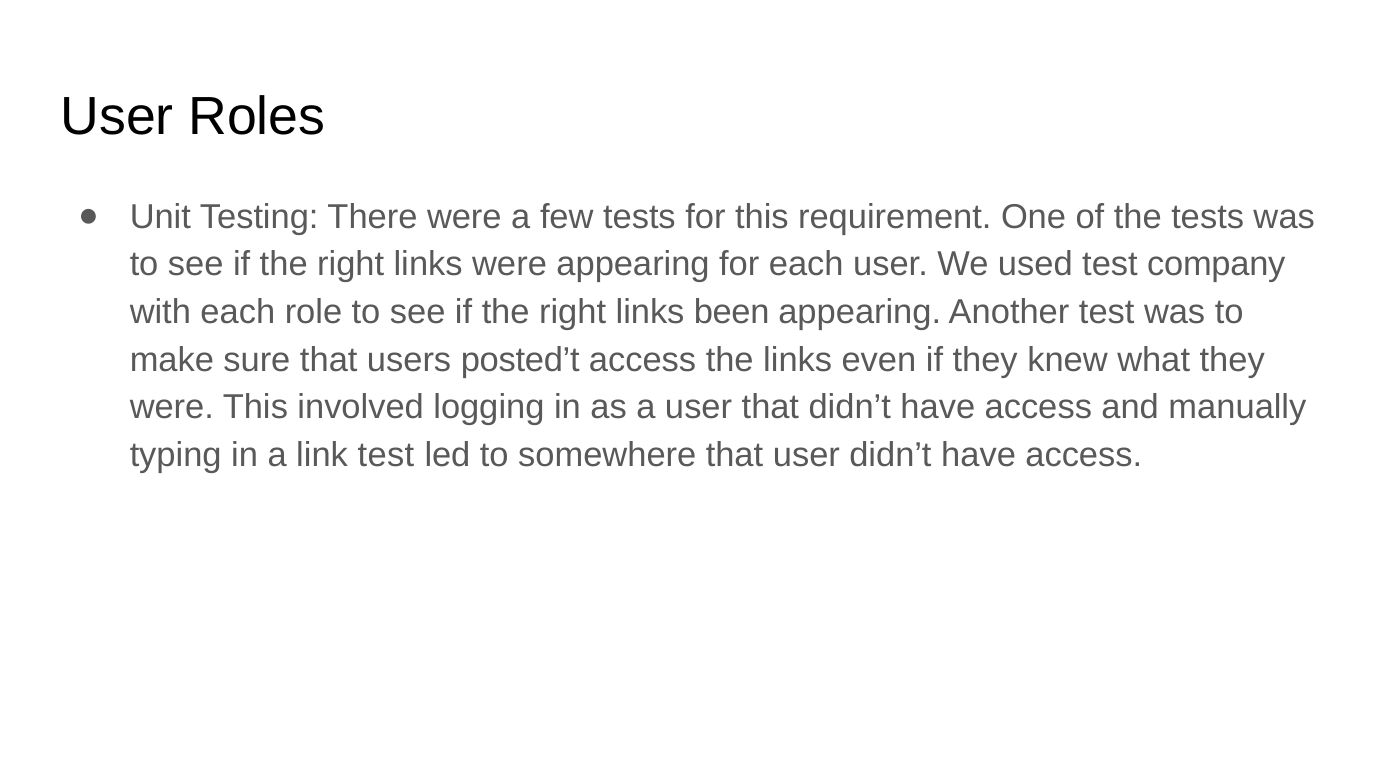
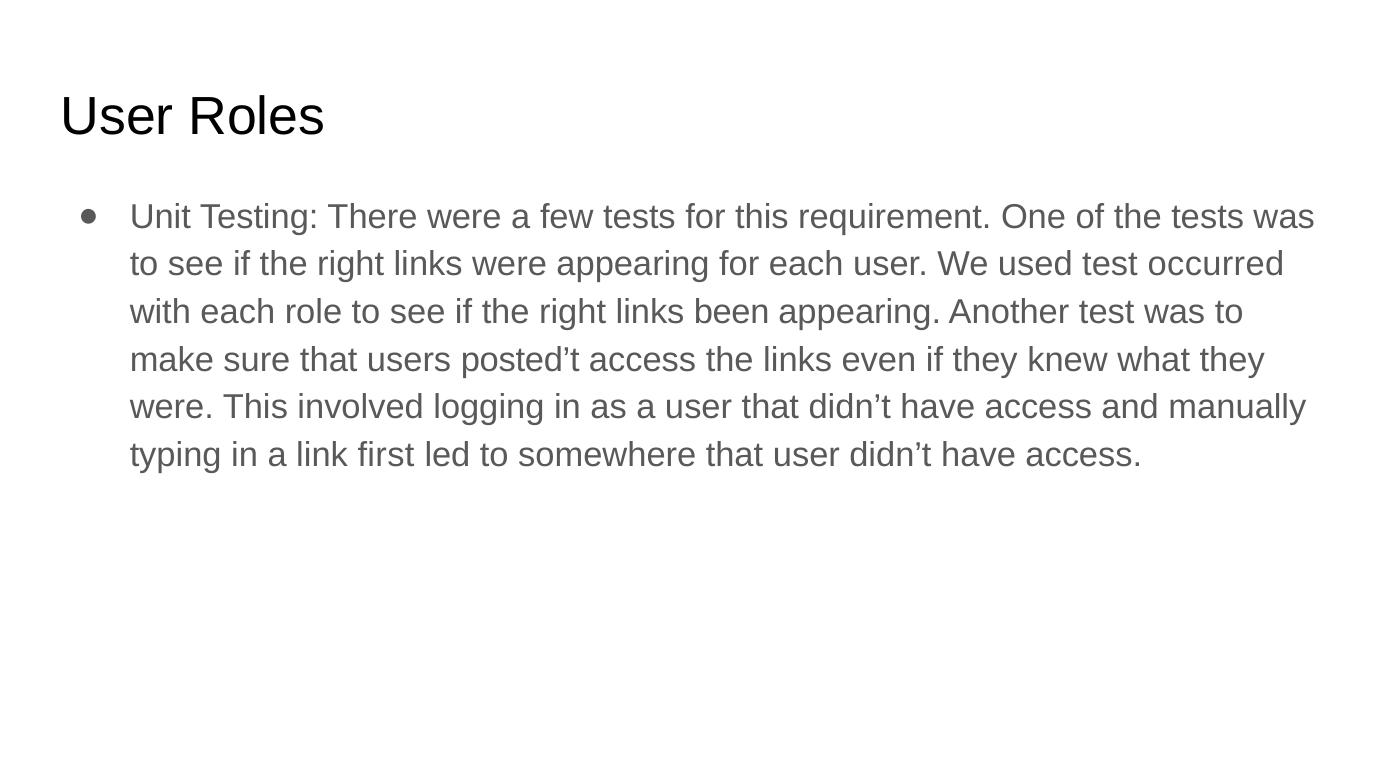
company: company -> occurred (1216, 264)
link test: test -> first (386, 455)
